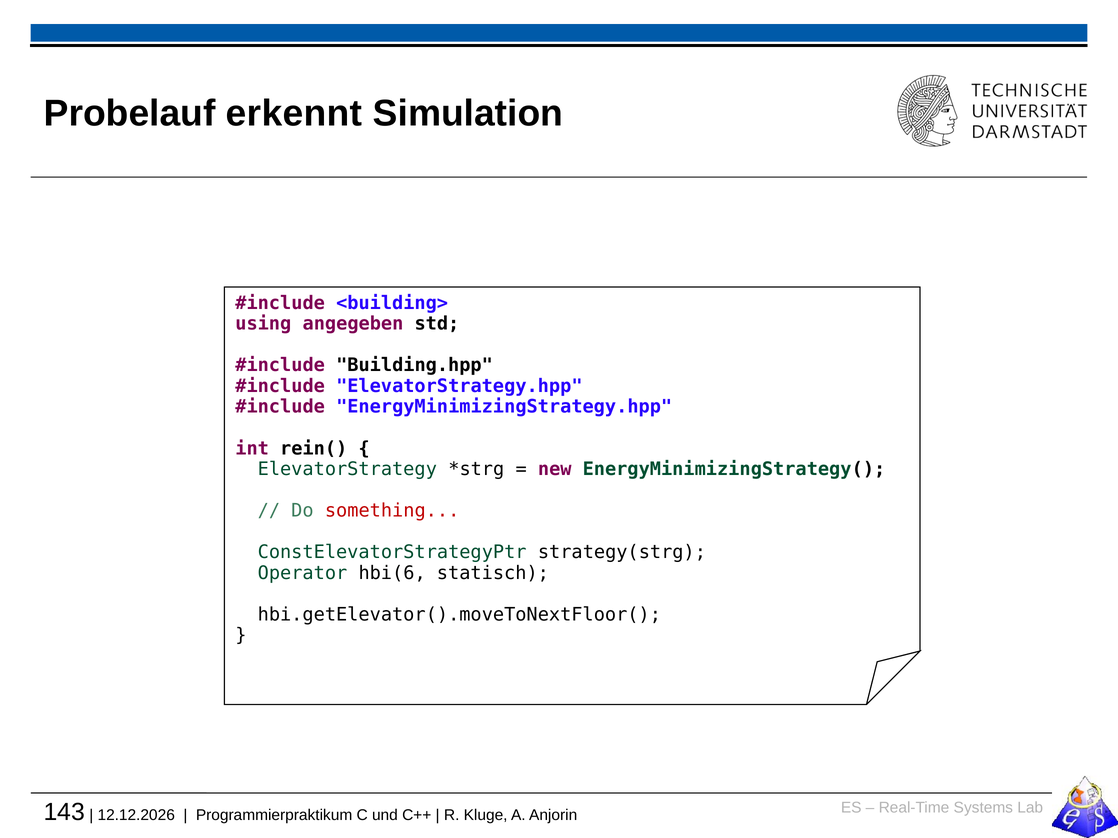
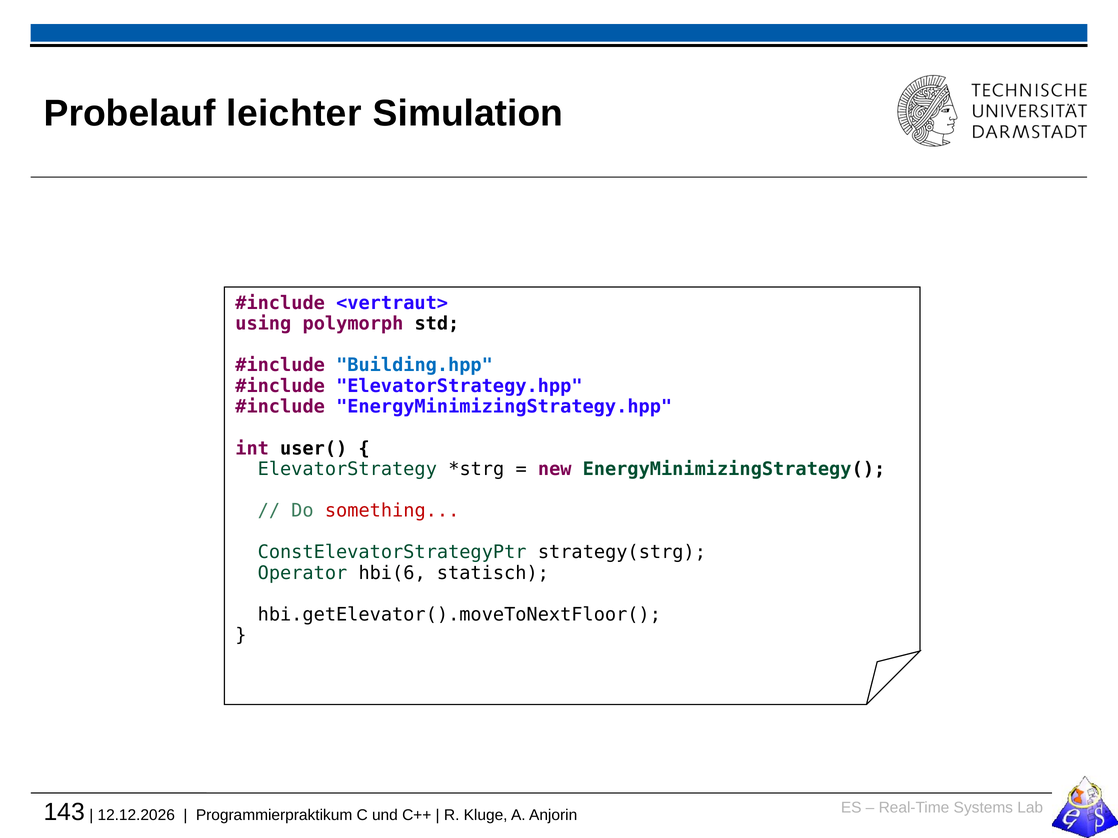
erkennt: erkennt -> leichter (294, 114)
<building>: <building> -> <vertraut> (392, 303)
angegeben: angegeben -> polymorph (353, 324)
Building.hpp colour: black -> blue (415, 366)
rein(: rein( -> user( (314, 449)
